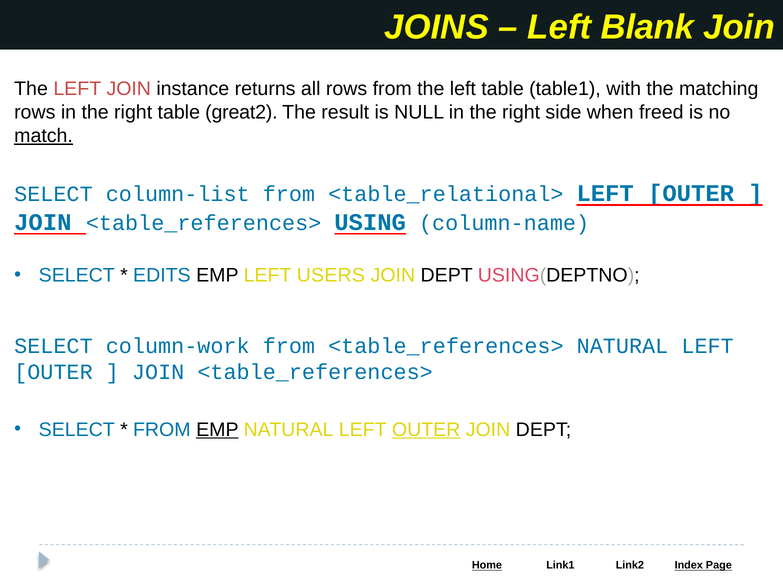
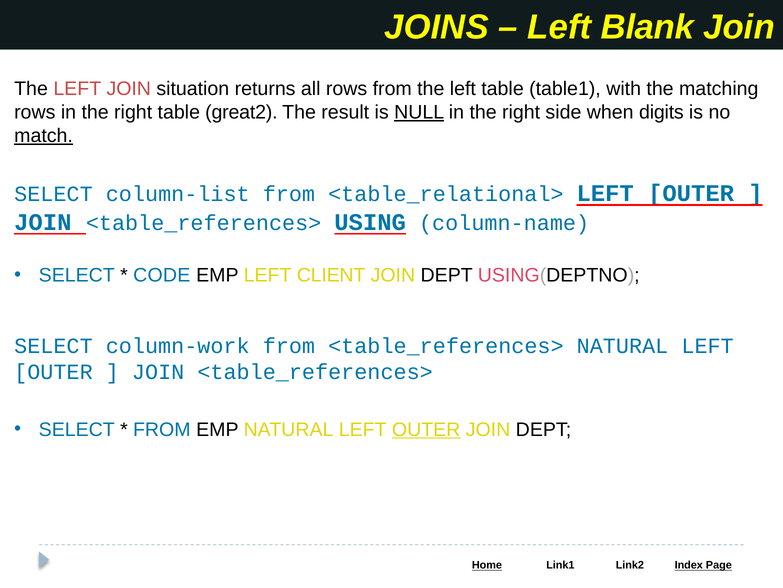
instance: instance -> situation (193, 89)
NULL underline: none -> present (419, 112)
freed: freed -> digits (661, 112)
EDITS: EDITS -> CODE (162, 275)
USERS: USERS -> CLIENT (331, 275)
EMP underline: present -> none (217, 429)
